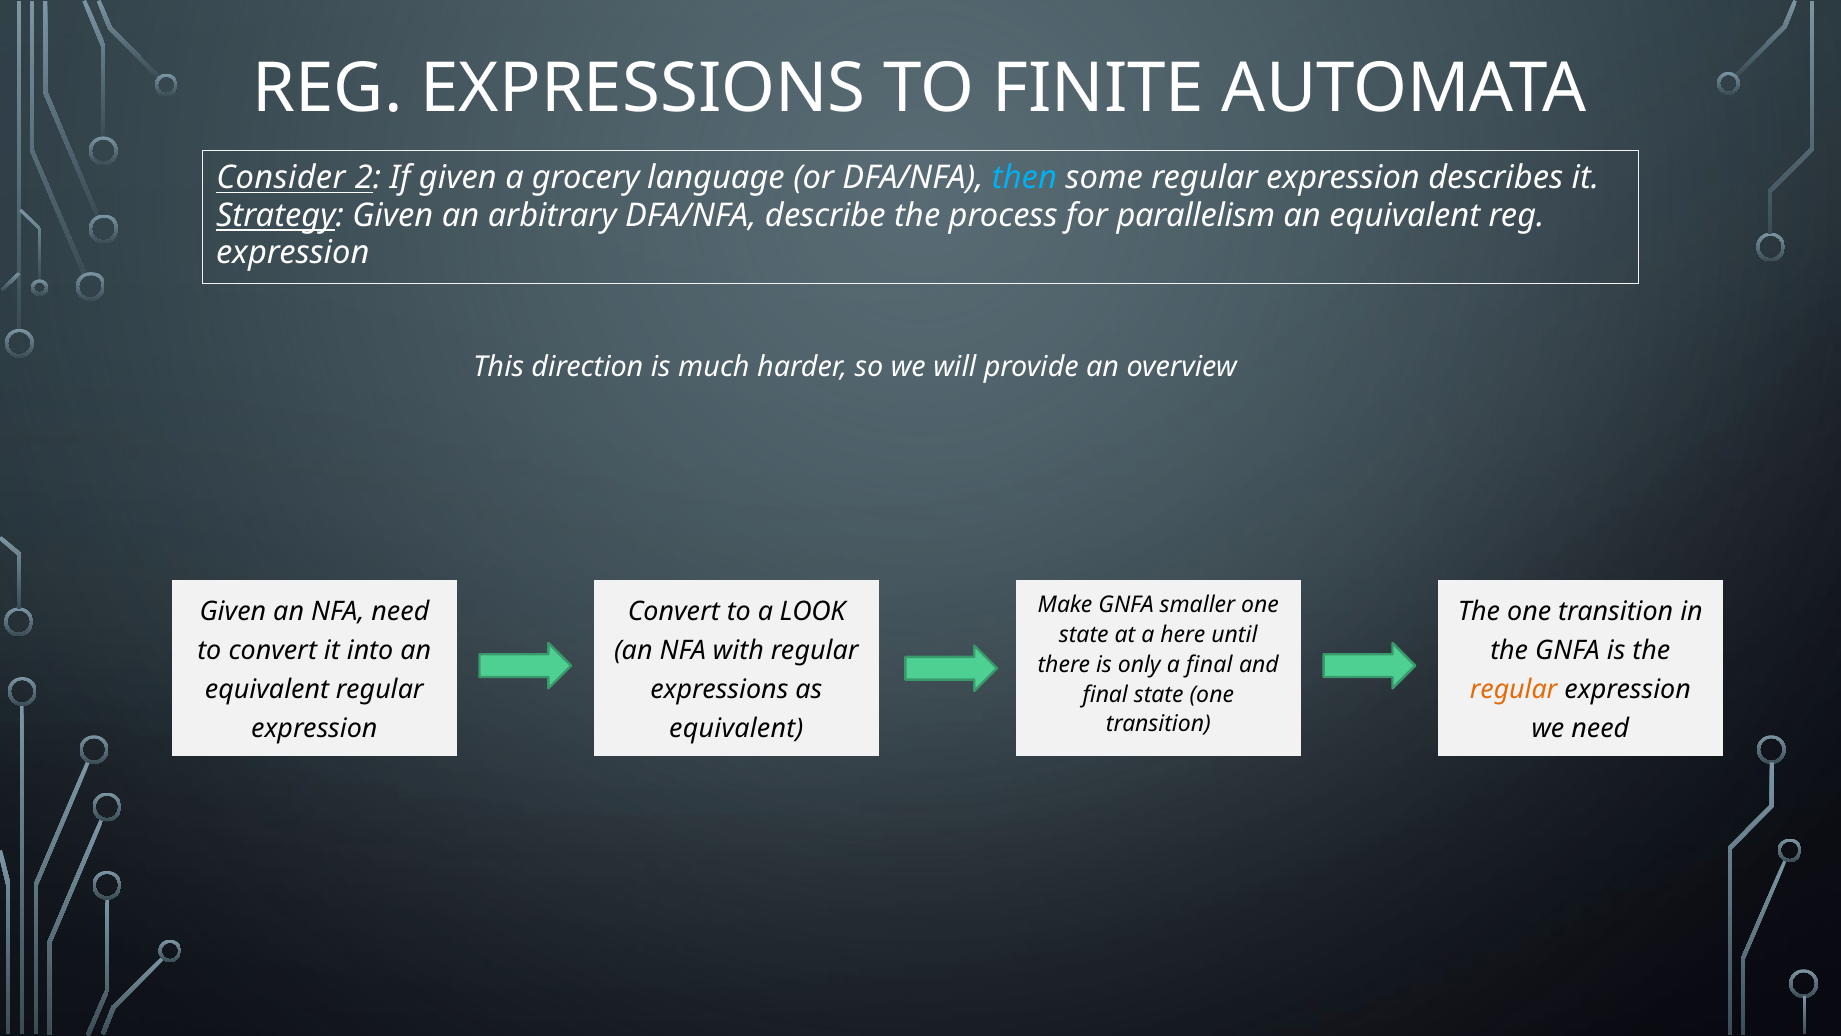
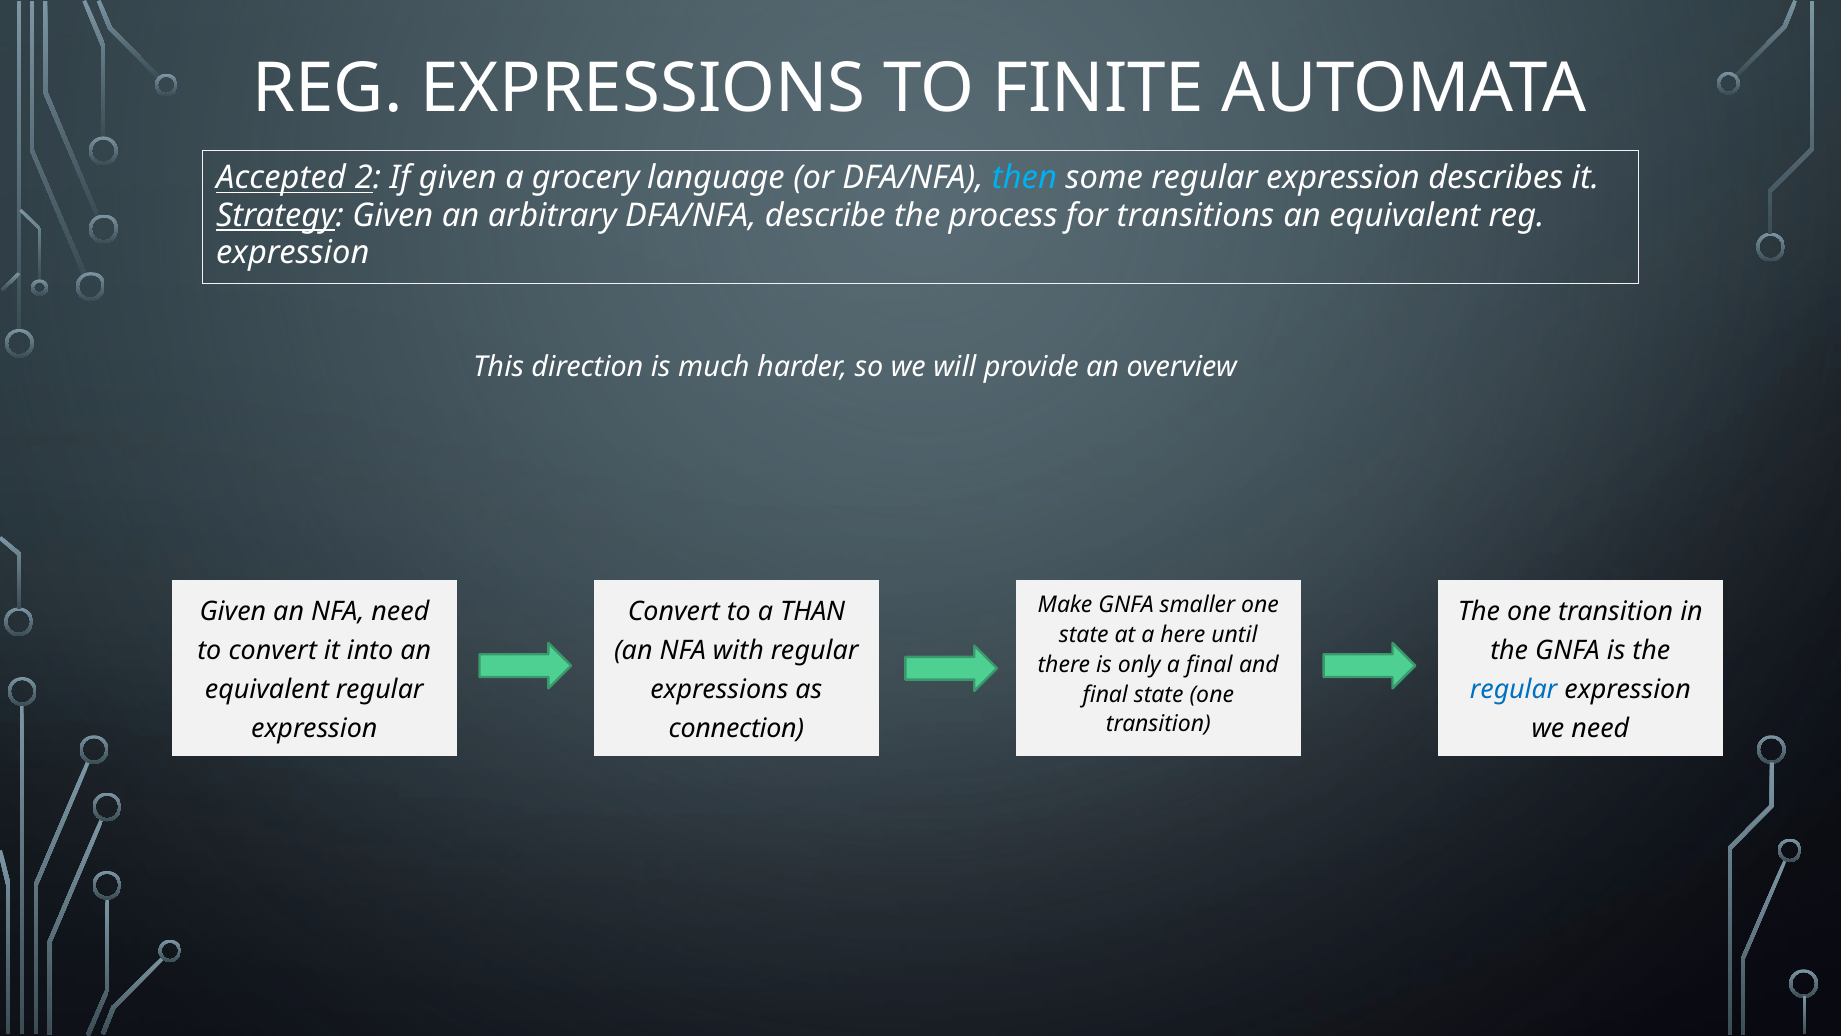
Consider: Consider -> Accepted (281, 178)
parallelism: parallelism -> transitions (1196, 215)
LOOK: LOOK -> THAN (813, 612)
regular colour: orange -> blue (1514, 689)
equivalent: equivalent -> connection (736, 728)
